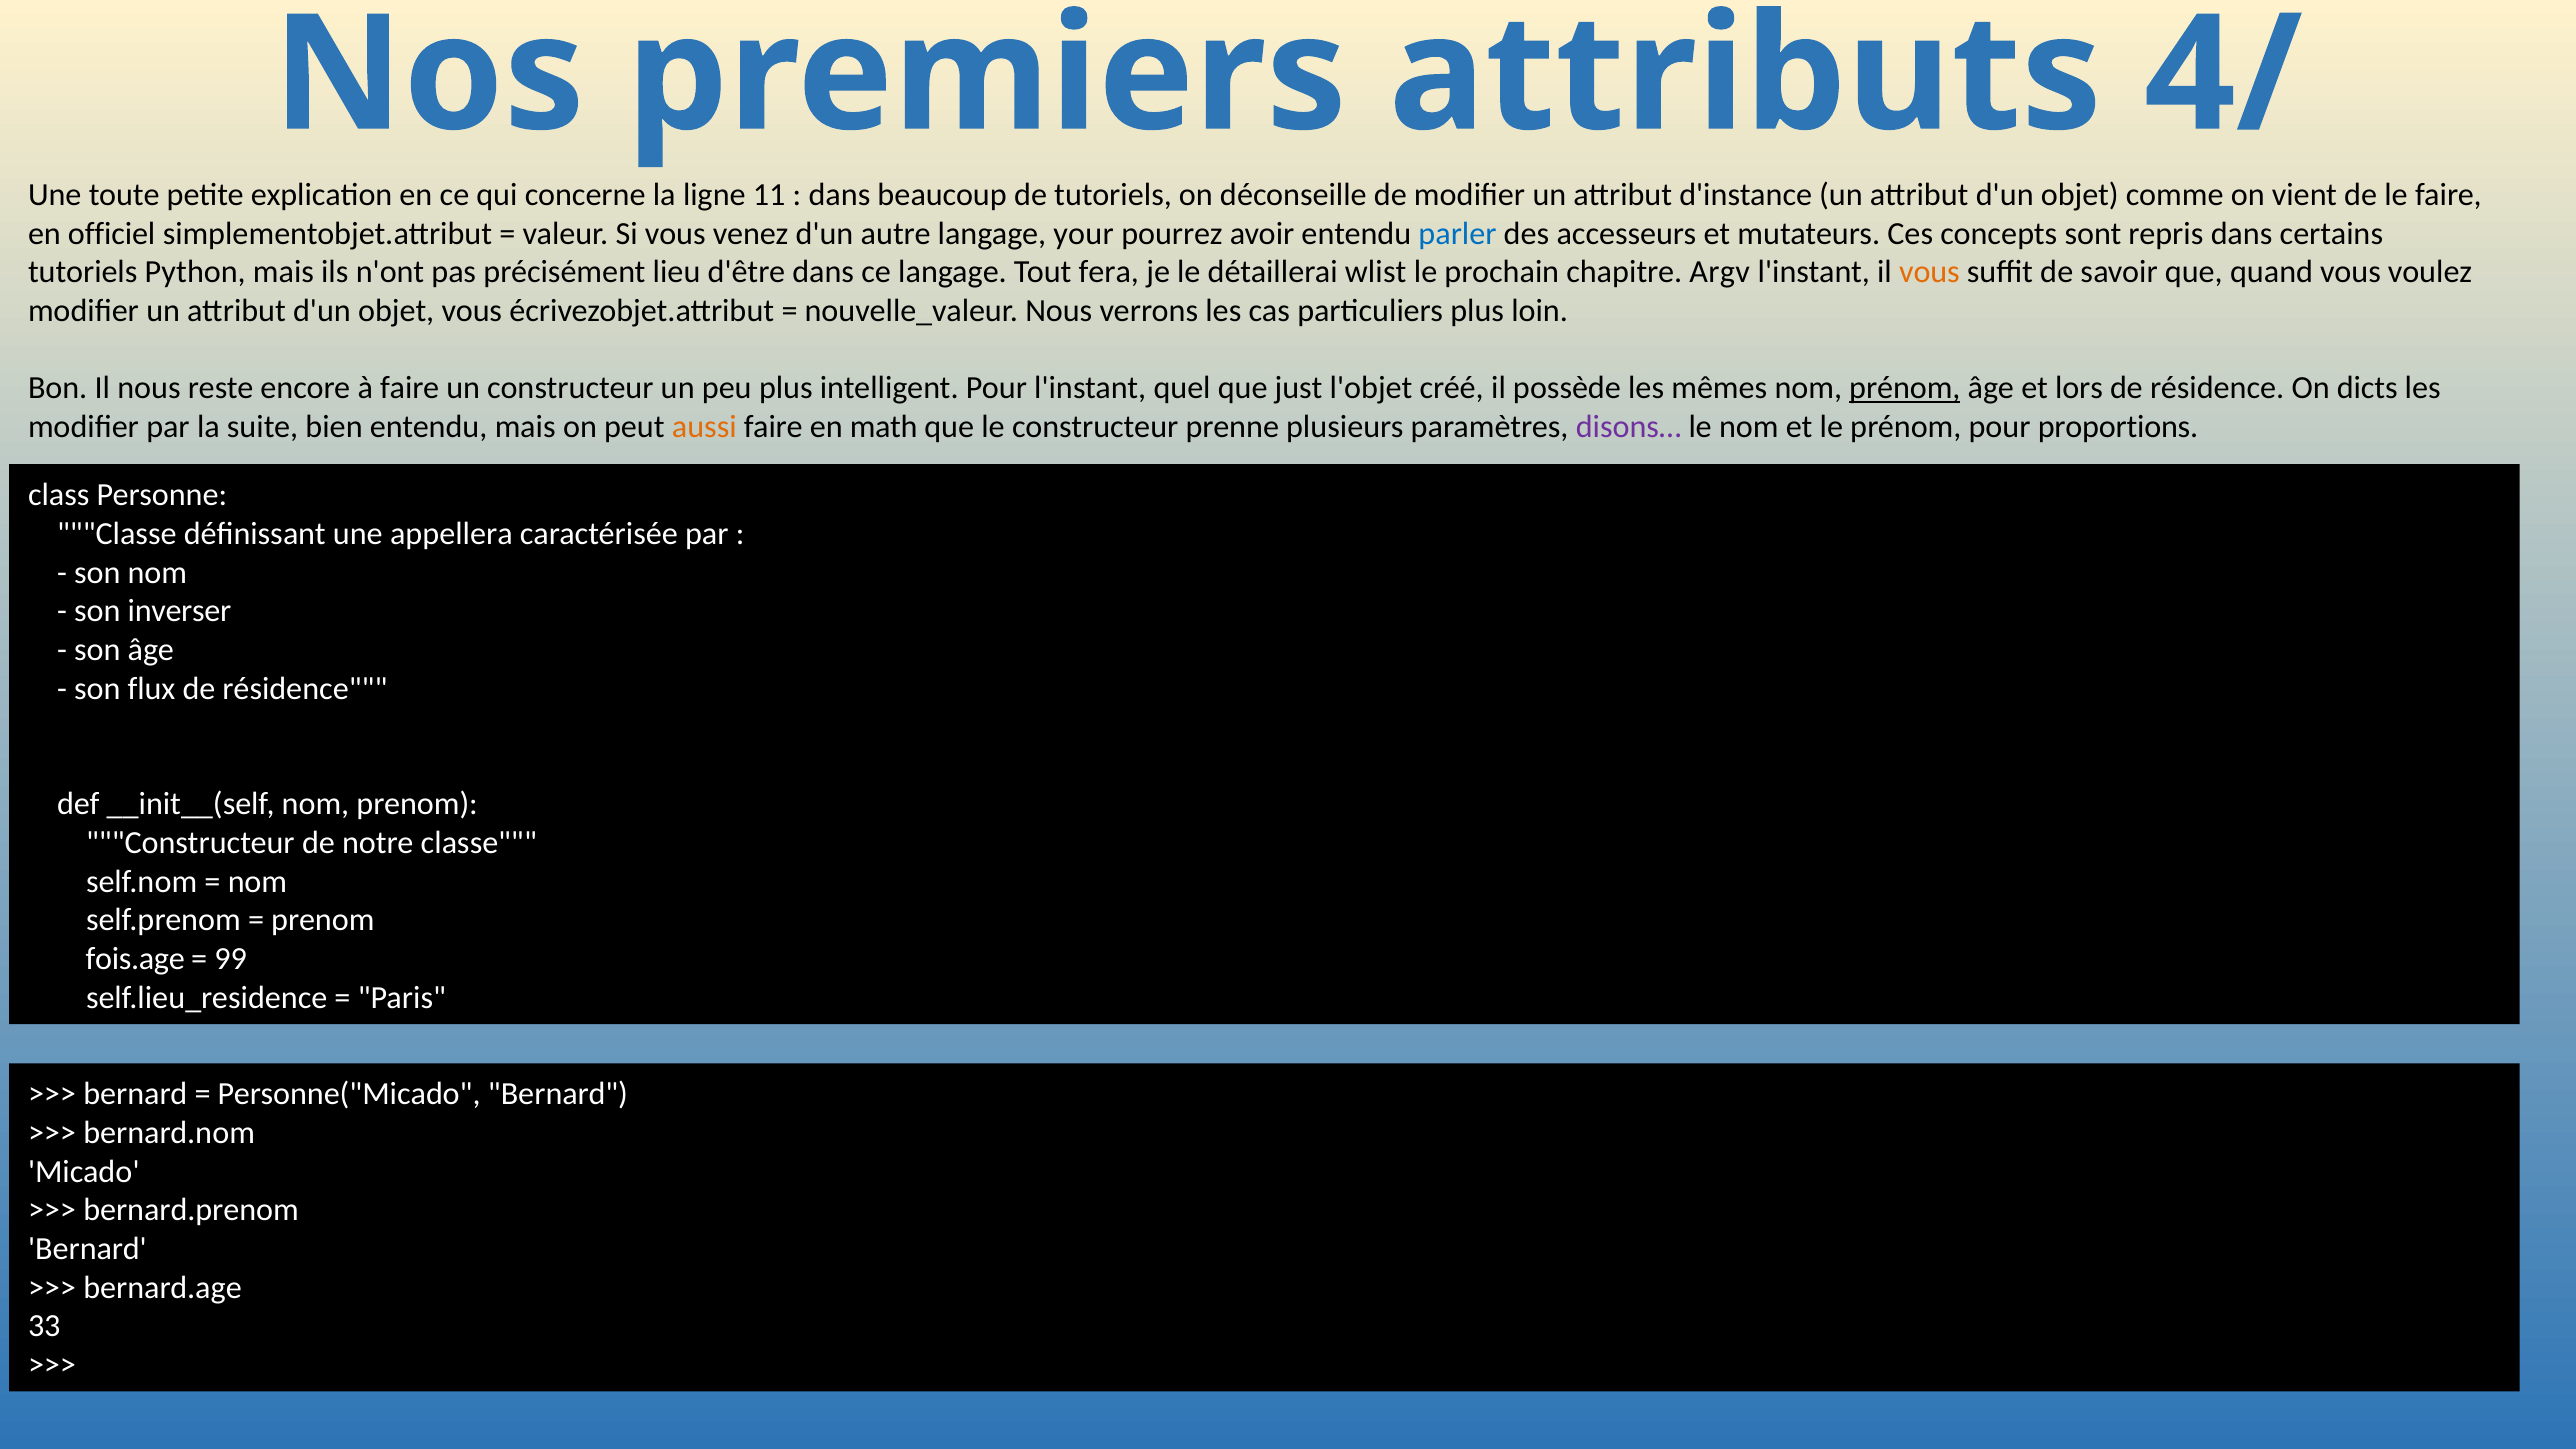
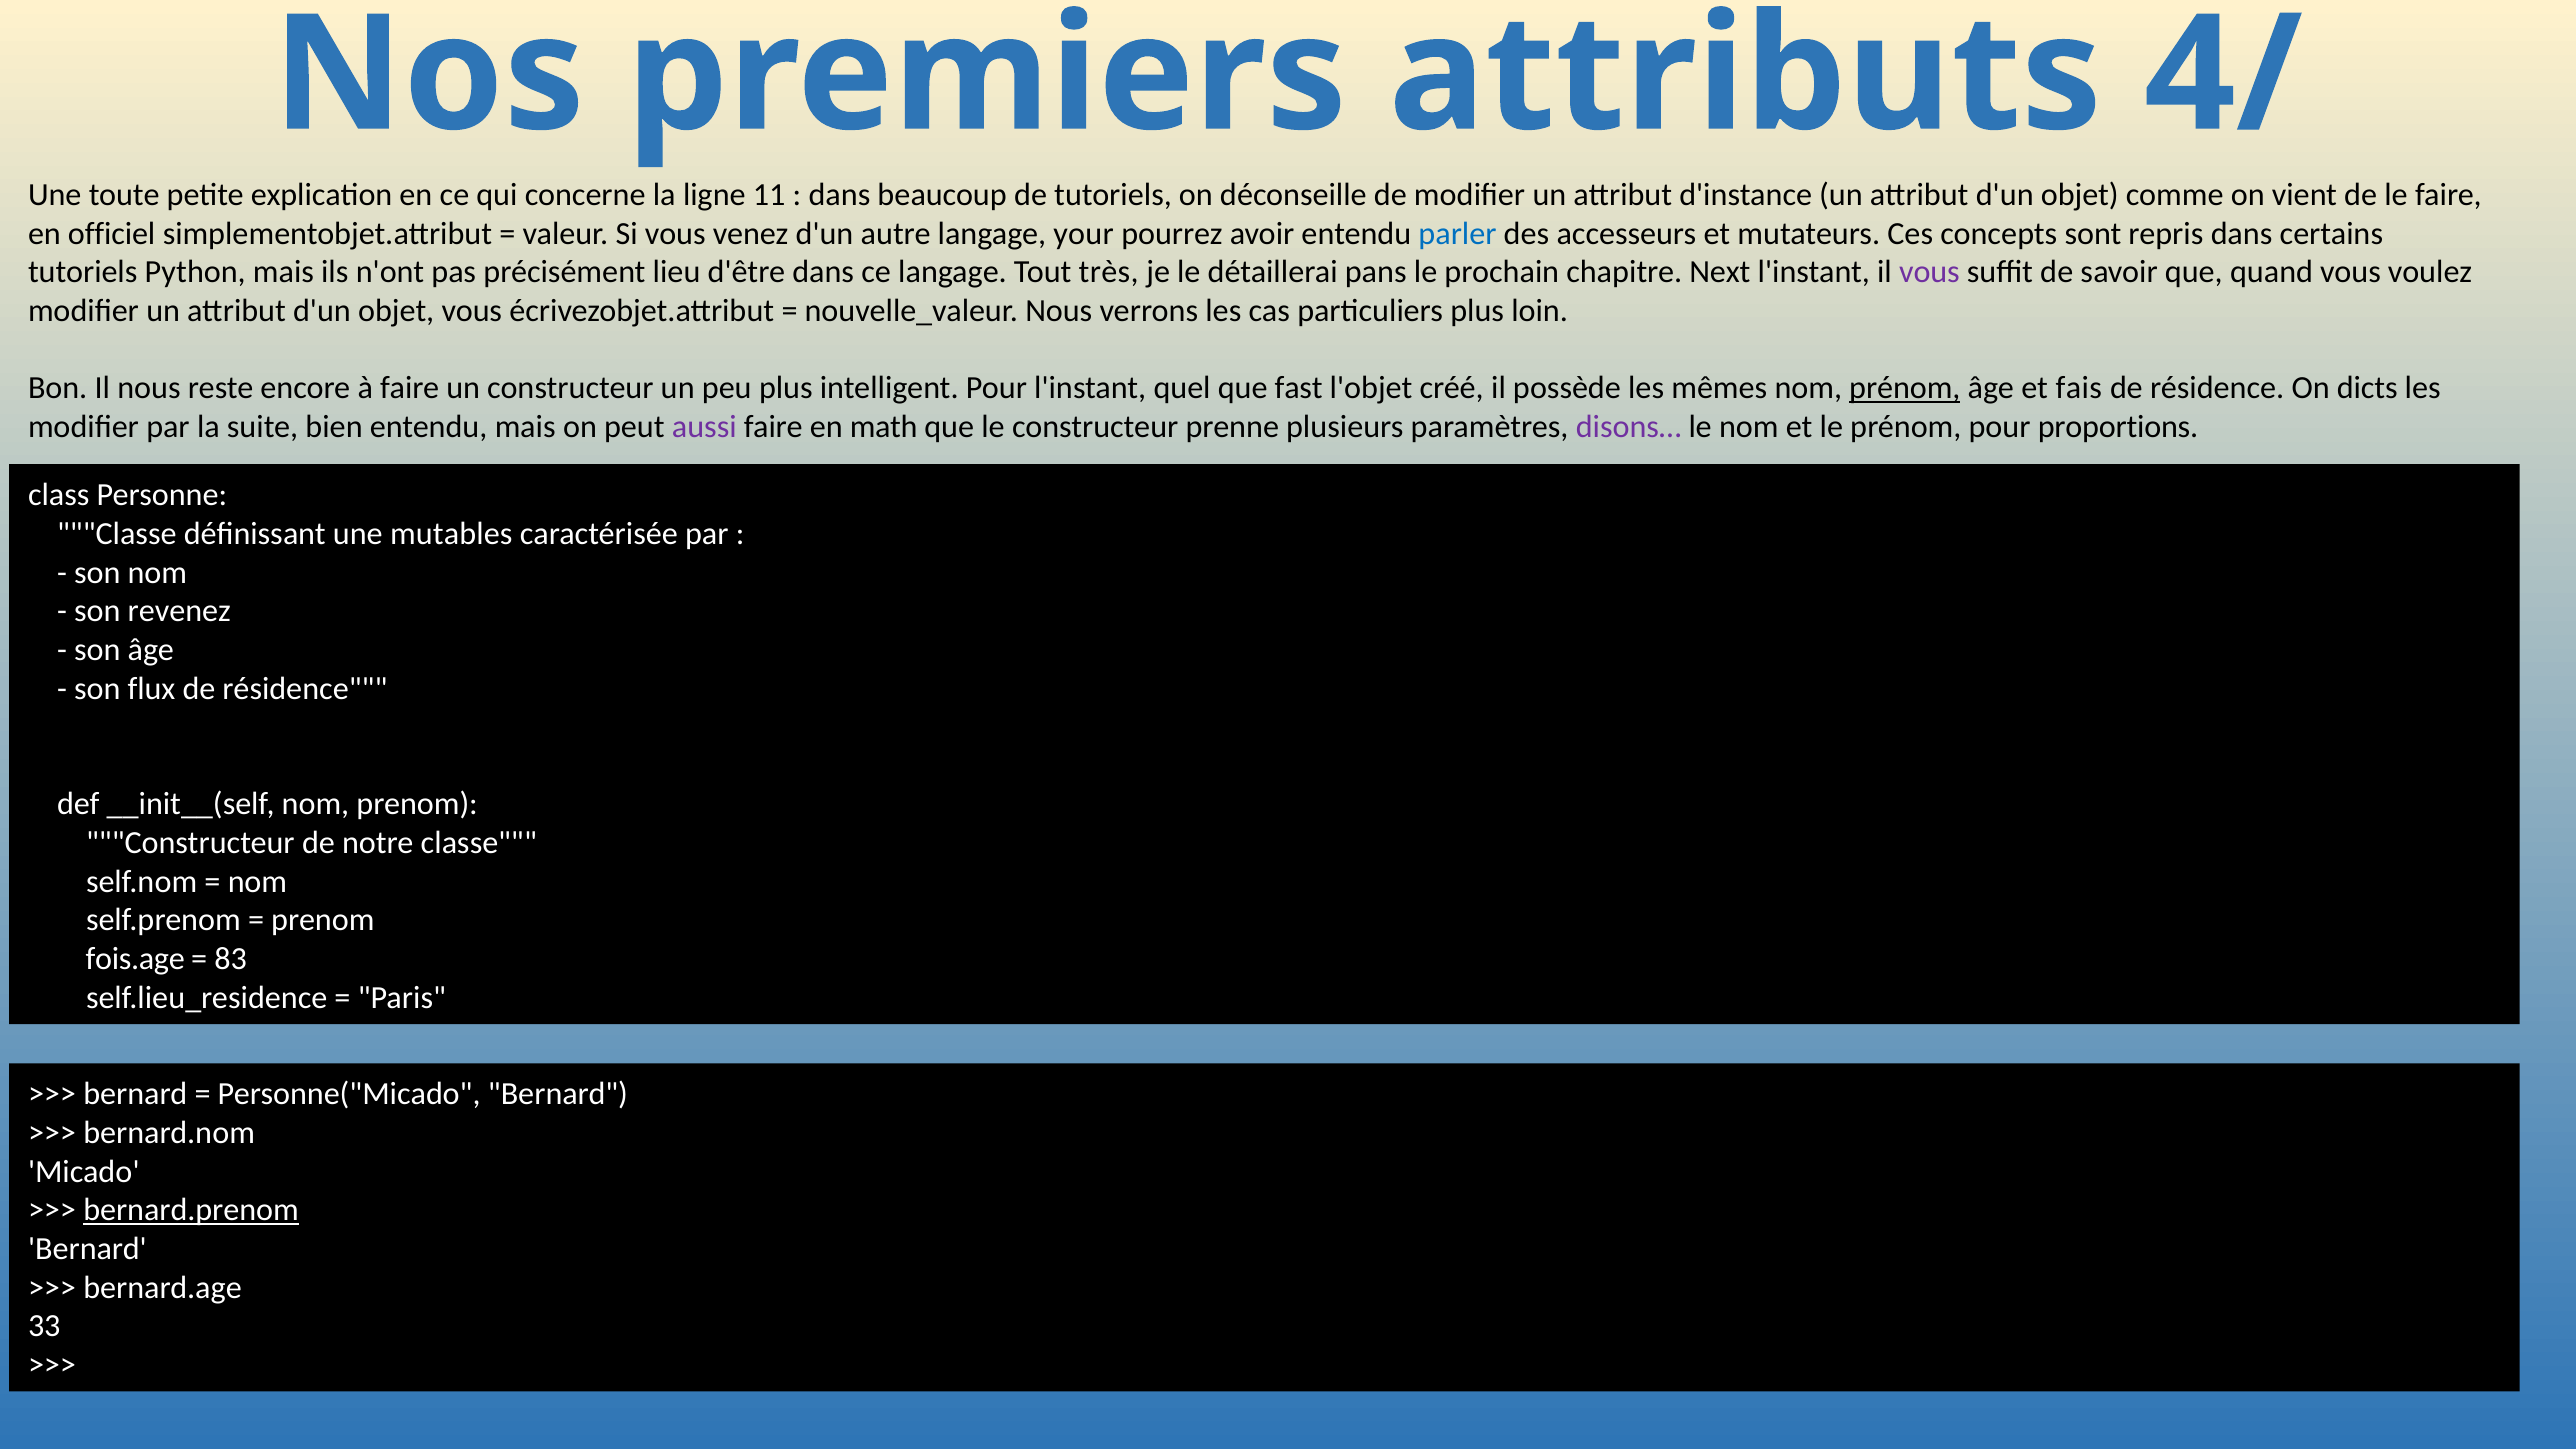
fera: fera -> très (1109, 272)
wlist: wlist -> pans (1376, 272)
Argv: Argv -> Next (1720, 272)
vous colour: orange -> purple (1929, 272)
just: just -> fast (1299, 388)
lors: lors -> fais (2079, 388)
aussi colour: orange -> purple (704, 427)
appellera: appellera -> mutables (451, 534)
inverser: inverser -> revenez (179, 611)
99: 99 -> 83 (231, 959)
bernard.prenom underline: none -> present (191, 1210)
